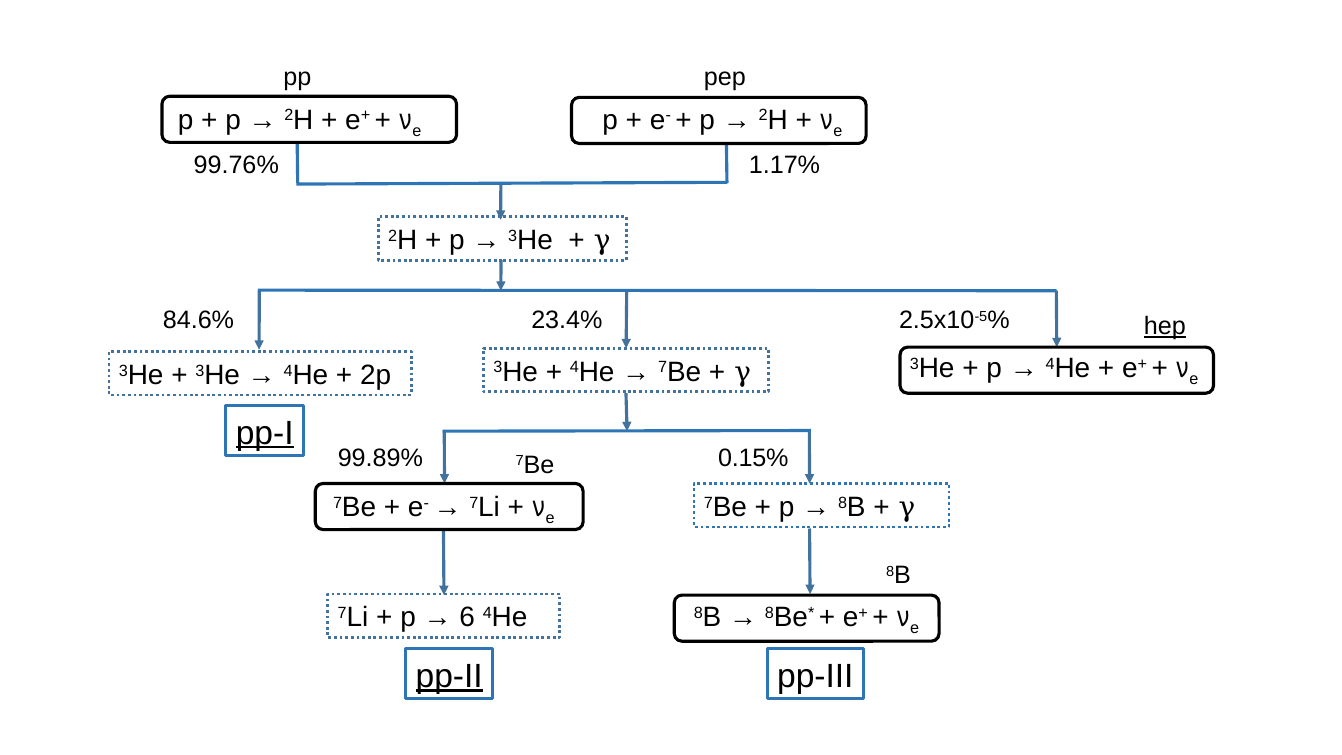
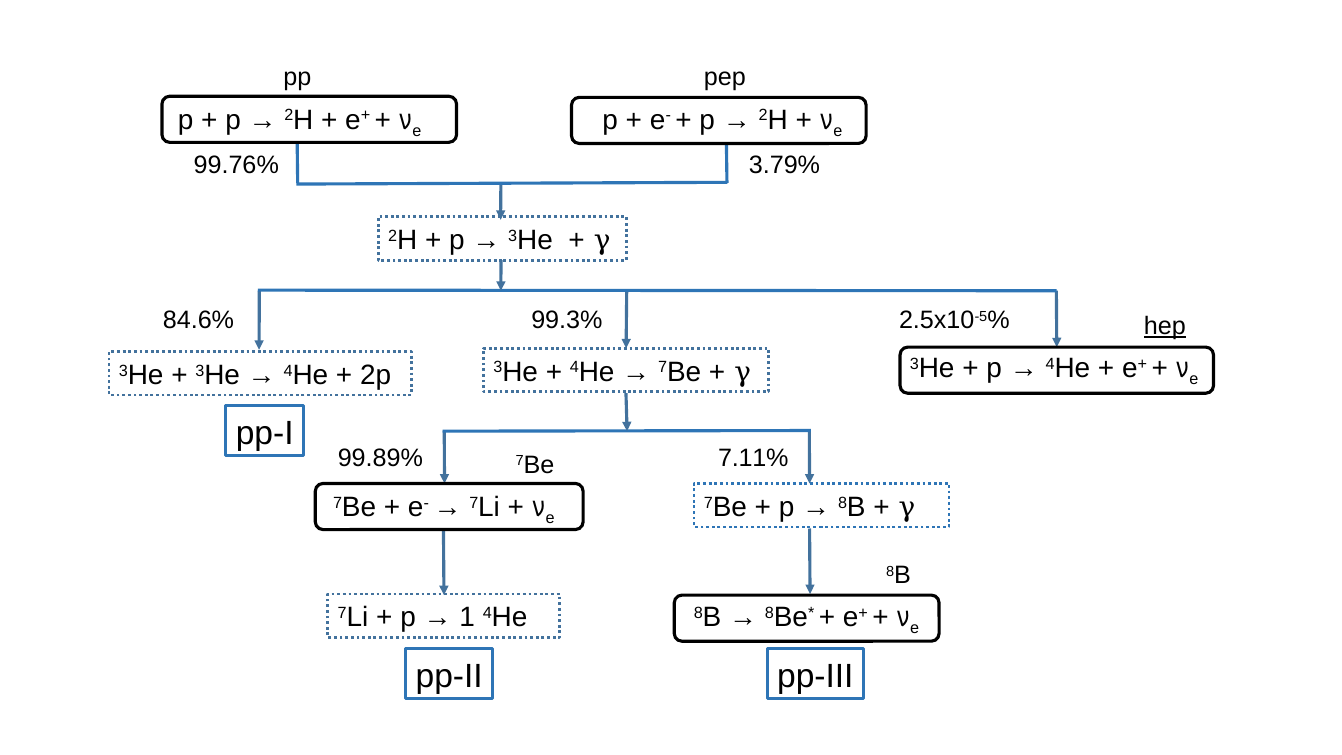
1.17%: 1.17% -> 3.79% (785, 165)
23.4%: 23.4% -> 99.3% (567, 321)
pp-I underline: present -> none (265, 433)
0.15%: 0.15% -> 7.11% (753, 458)
6: 6 -> 1 (467, 618)
pp-II underline: present -> none (449, 676)
